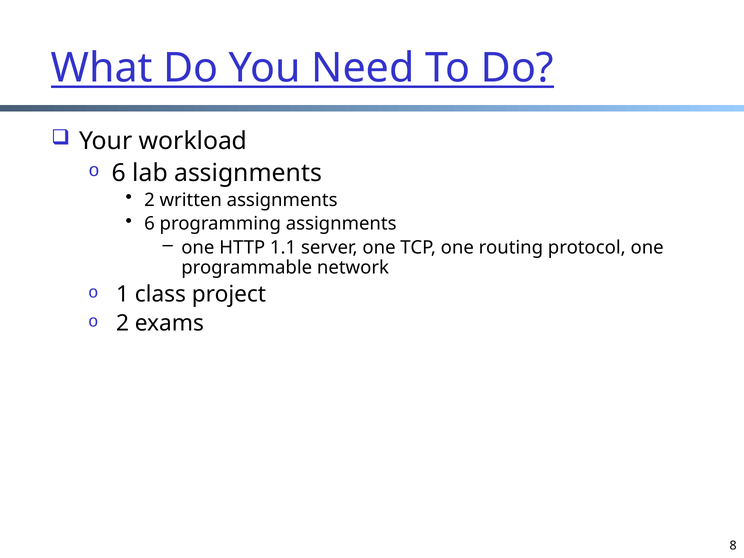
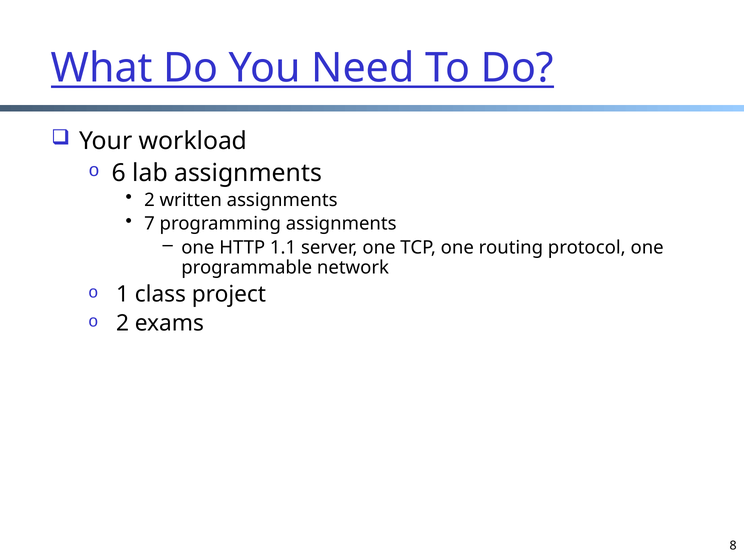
6: 6 -> 7 (149, 224)
